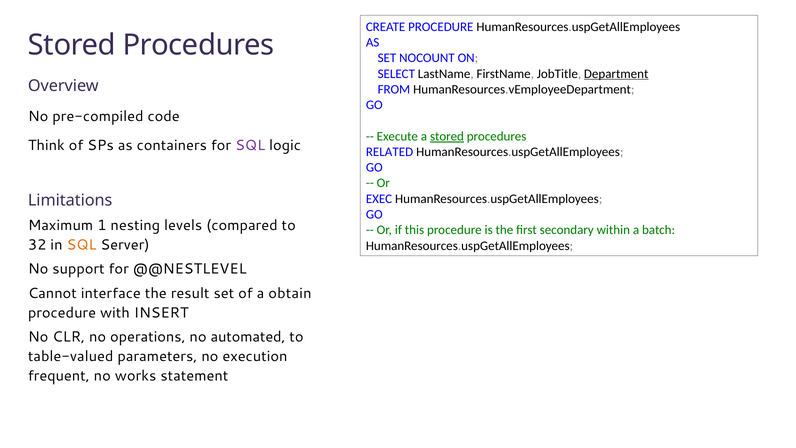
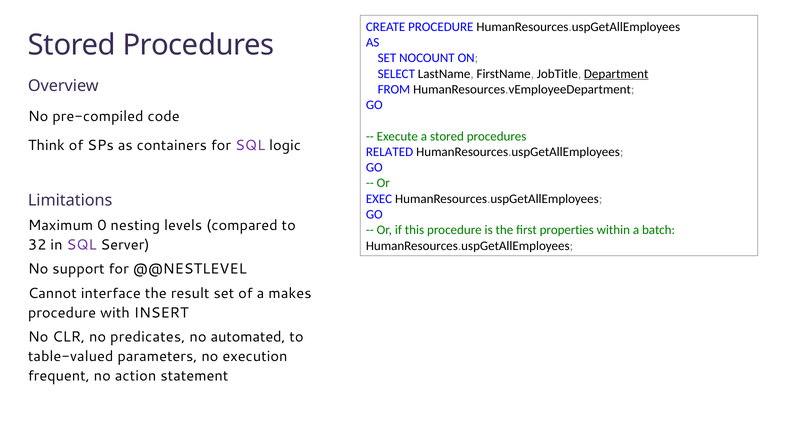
stored underline: present -> none (447, 136)
1: 1 -> 0 (102, 225)
secondary: secondary -> properties (567, 230)
SQL colour: orange -> purple (82, 245)
obtain: obtain -> makes (290, 293)
operations: operations -> predicates (148, 337)
works: works -> action (136, 376)
